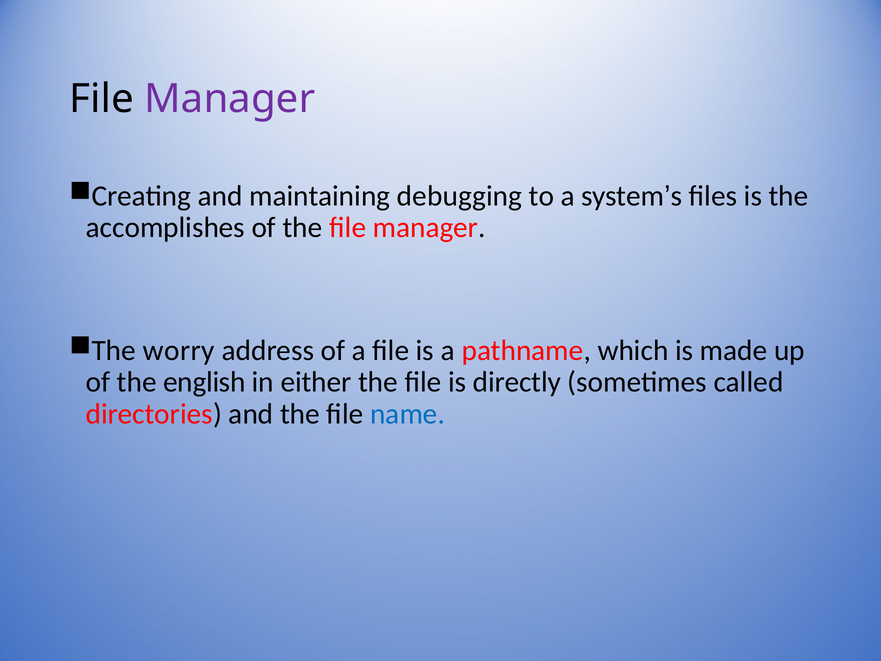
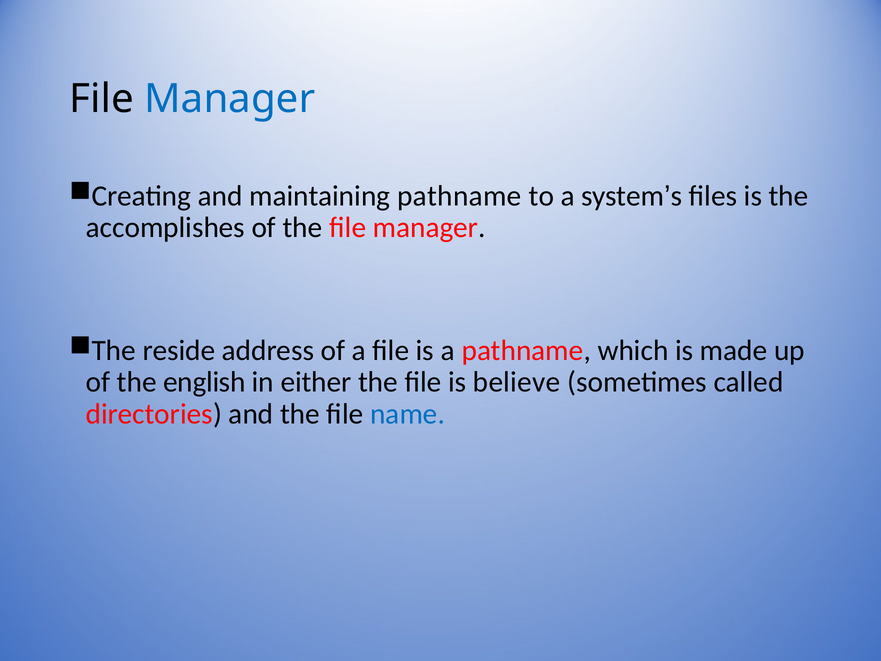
Manager colour: purple -> blue (230, 99)
maintaining debugging: debugging -> pathname (459, 196)
worry: worry -> reside (179, 350)
directly: directly -> believe (517, 382)
